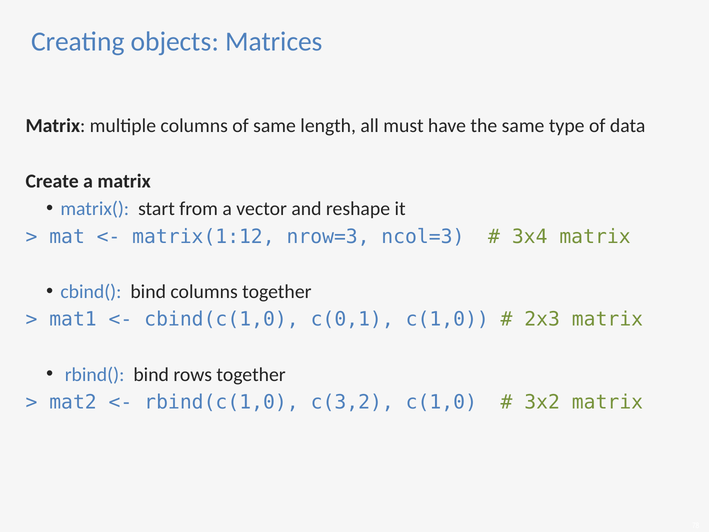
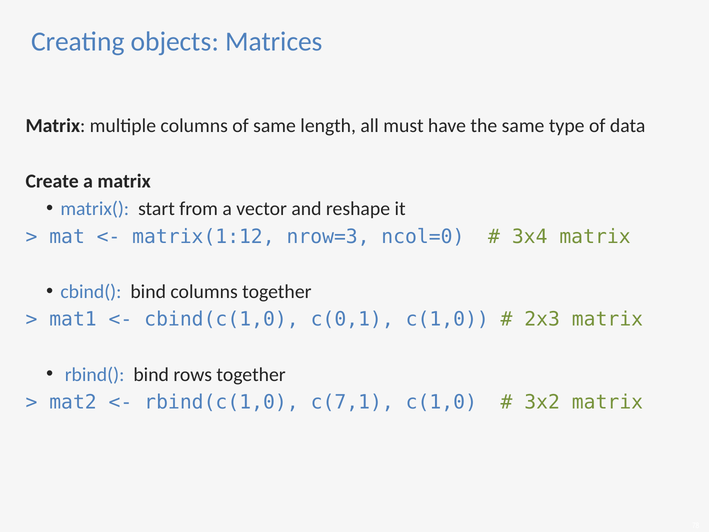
ncol=3: ncol=3 -> ncol=0 (423, 236)
c(3,2: c(3,2 -> c(7,1 (352, 402)
